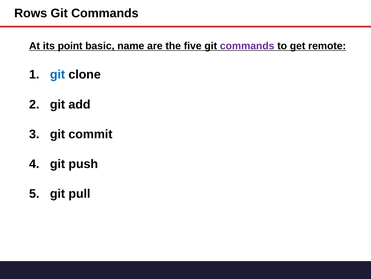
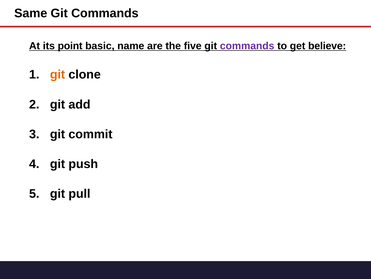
Rows: Rows -> Same (31, 13)
remote: remote -> believe (327, 46)
git colour: blue -> orange (58, 74)
